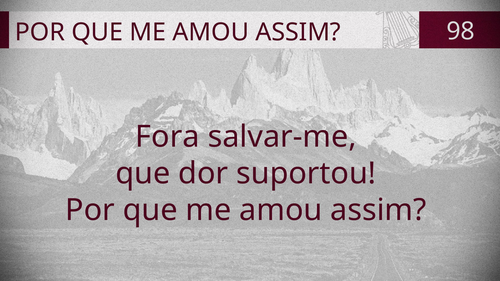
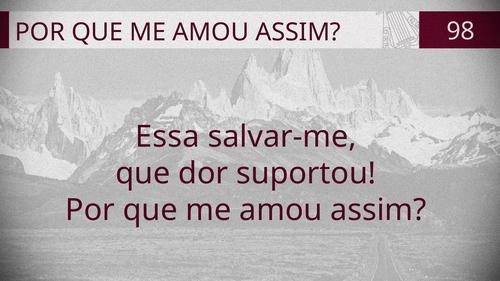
Fora: Fora -> Essa (167, 137)
